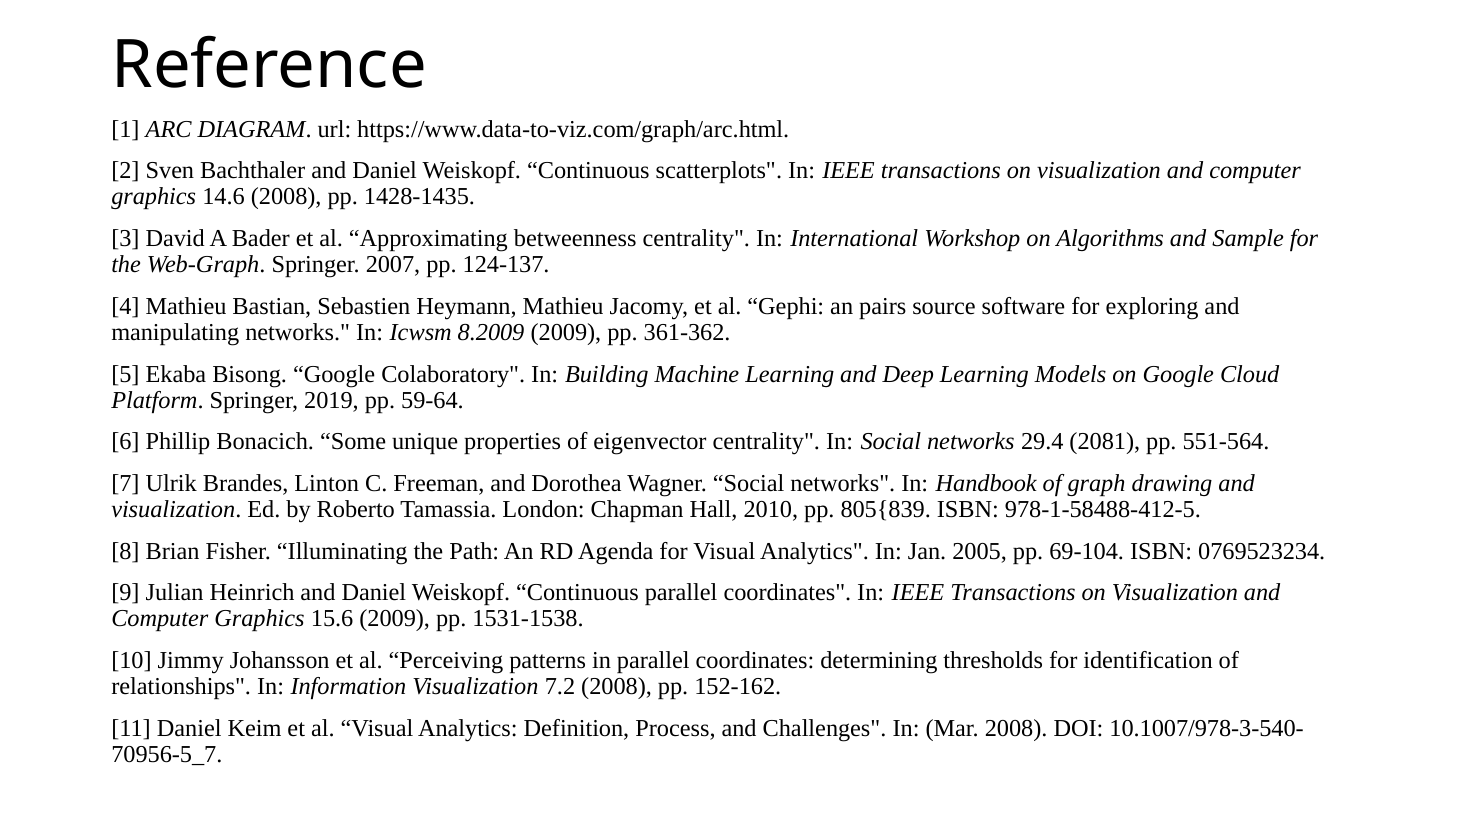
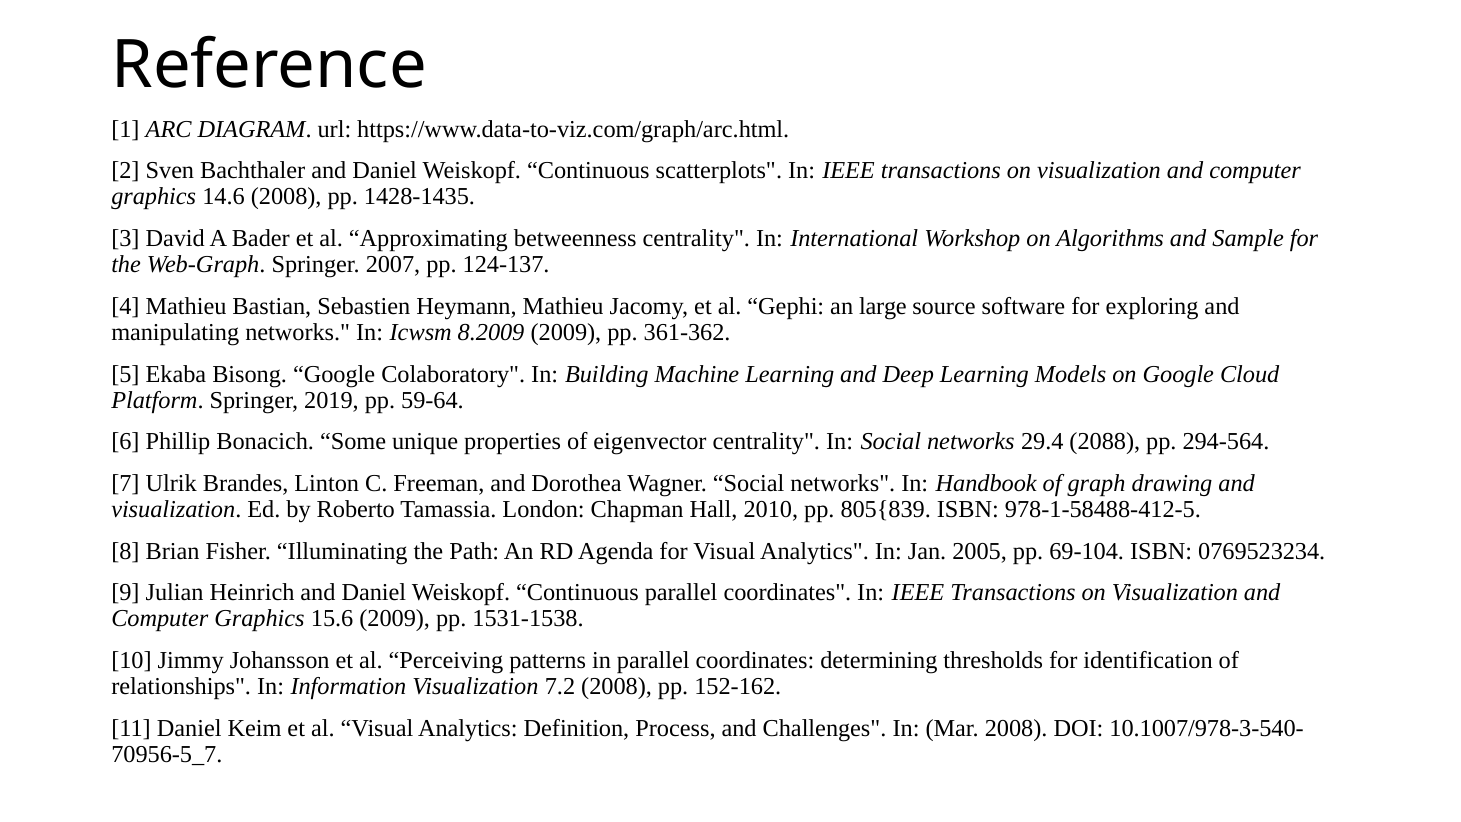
pairs: pairs -> large (883, 306)
2081: 2081 -> 2088 (1105, 442)
551-564: 551-564 -> 294-564 (1226, 442)
